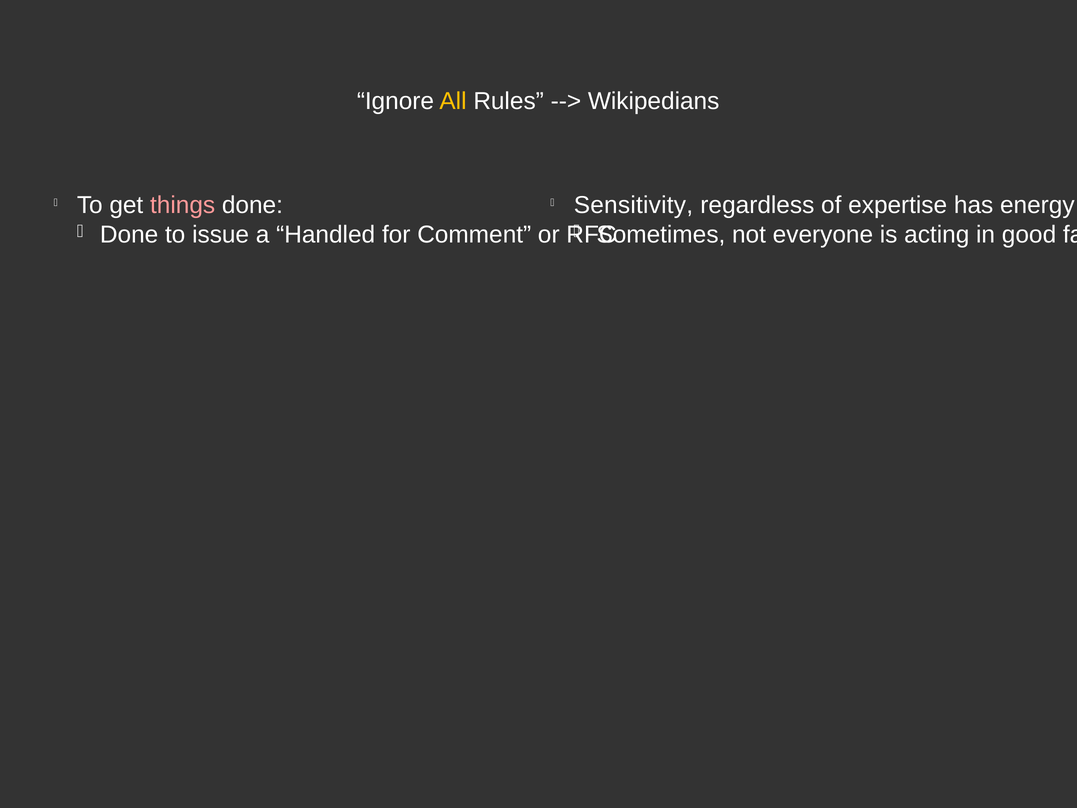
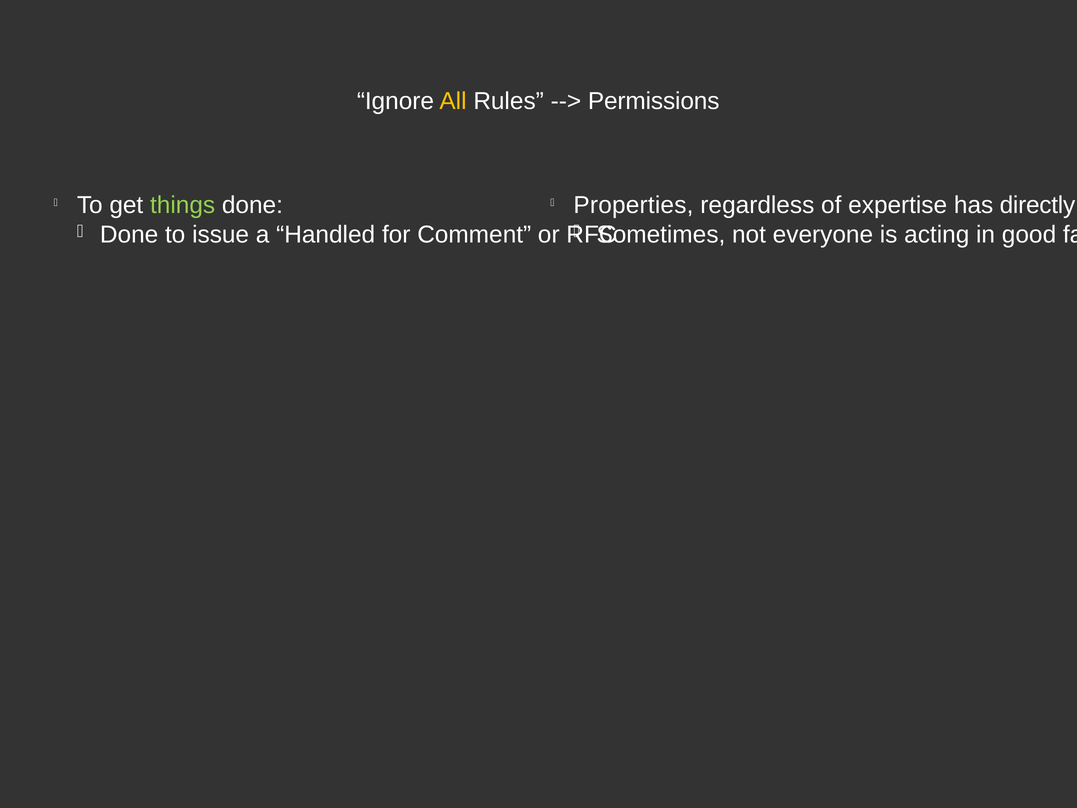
Wikipedians: Wikipedians -> Permissions (654, 101)
things colour: pink -> light green (183, 205)
Sensitivity: Sensitivity -> Properties (633, 205)
energy: energy -> directly (1037, 205)
